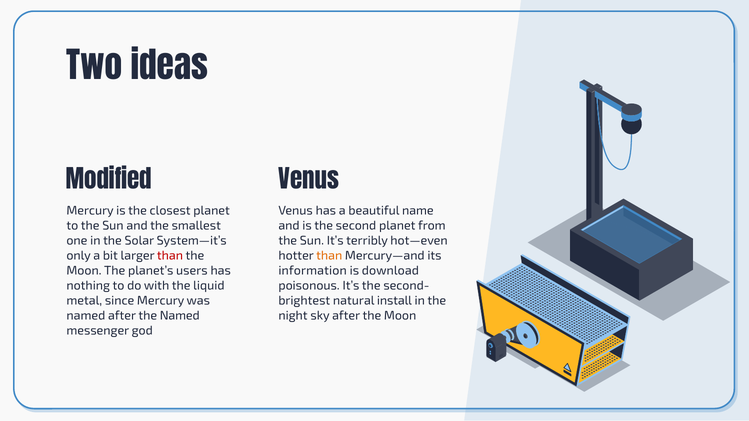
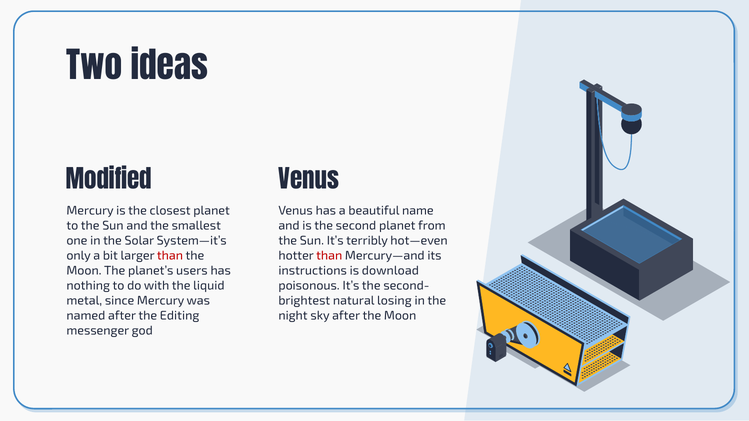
than colour: orange -> red (329, 256)
information: information -> instructions (313, 271)
install: install -> losing (394, 301)
the Named: Named -> Editing (180, 316)
